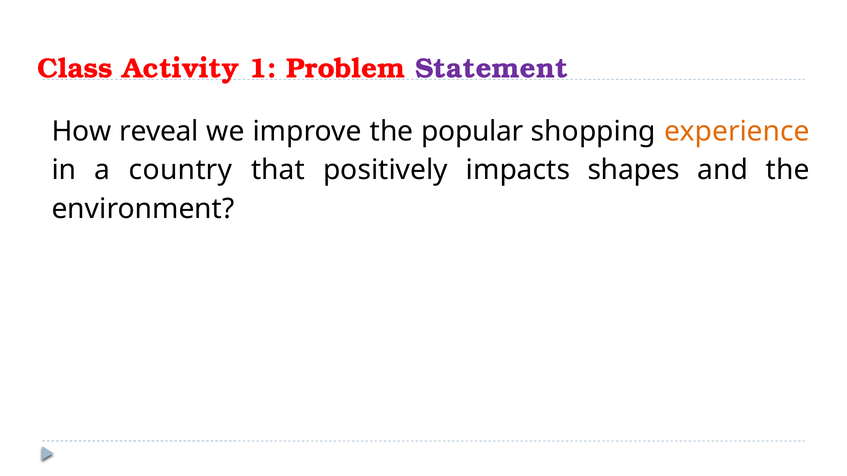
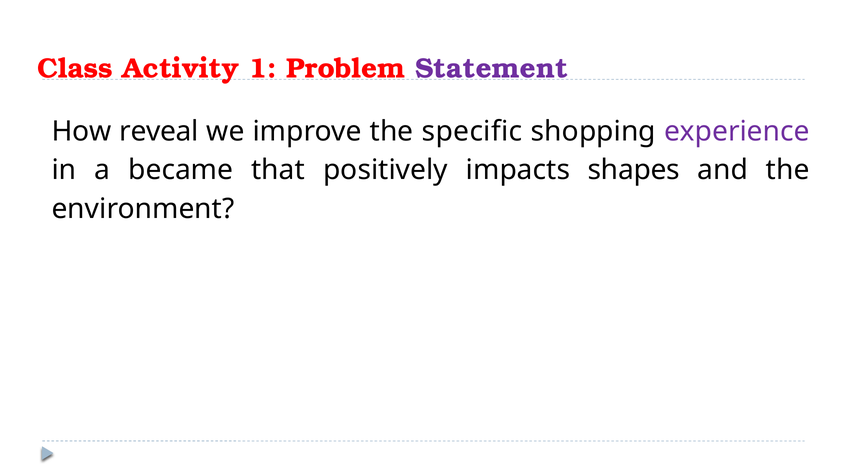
popular: popular -> specific (472, 131)
experience colour: orange -> purple (737, 131)
country: country -> became (181, 170)
